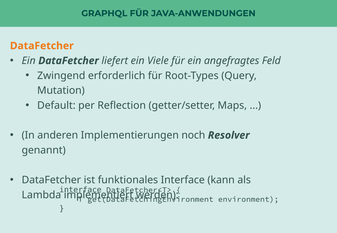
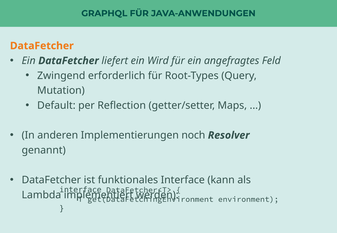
Viele: Viele -> Wird (158, 61)
